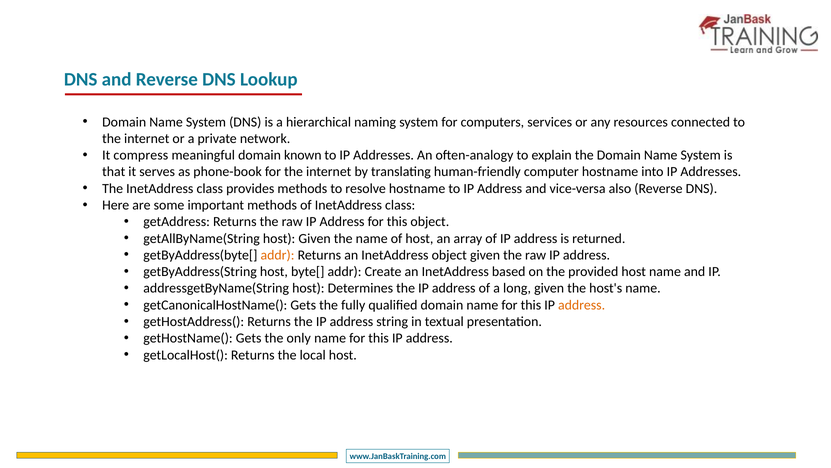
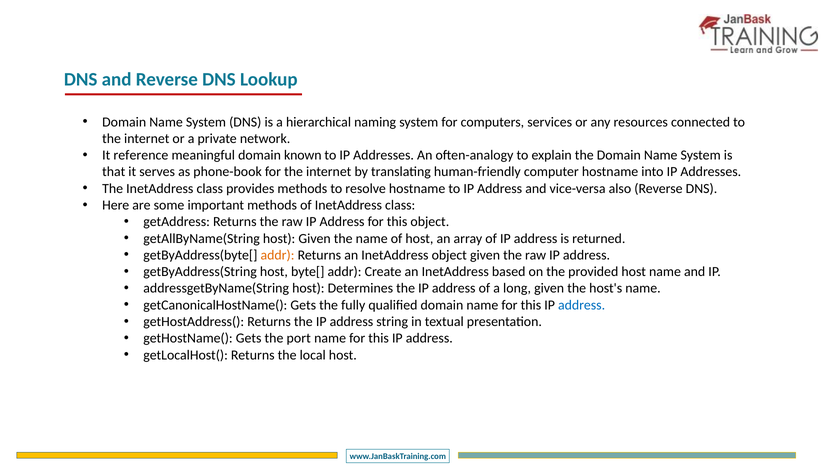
compress: compress -> reference (141, 155)
address colour: orange -> blue (582, 305)
only: only -> port (299, 338)
